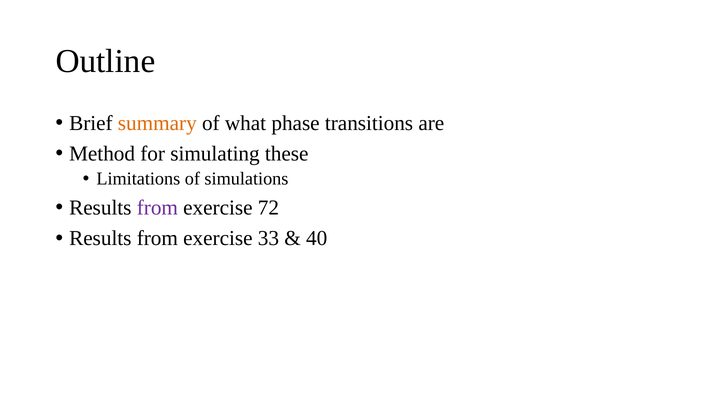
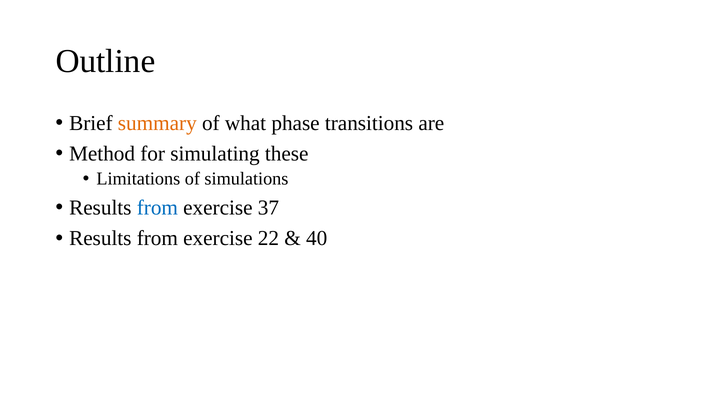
from colour: purple -> blue (157, 208)
72: 72 -> 37 (268, 208)
33: 33 -> 22 (268, 238)
